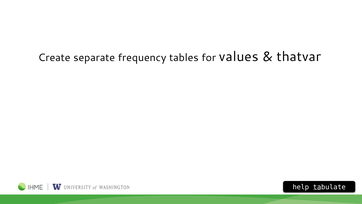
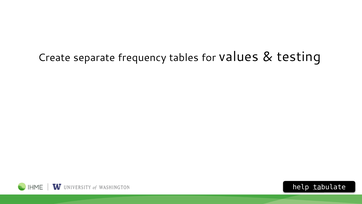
thatvar: thatvar -> testing (299, 56)
